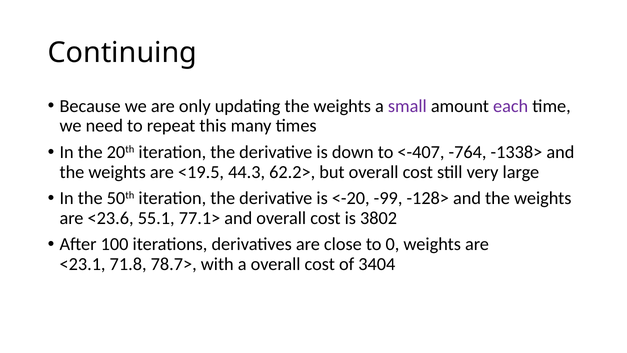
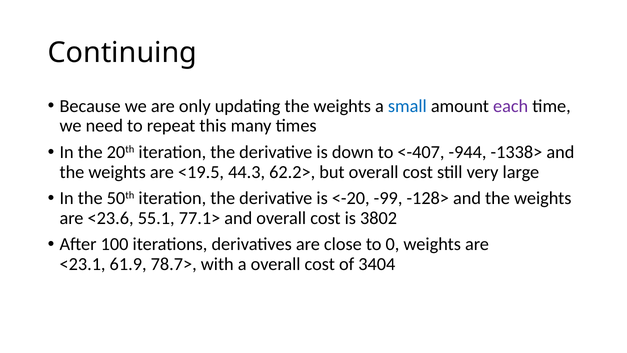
small colour: purple -> blue (407, 106)
-764: -764 -> -944 (468, 152)
71.8: 71.8 -> 61.9 (128, 264)
